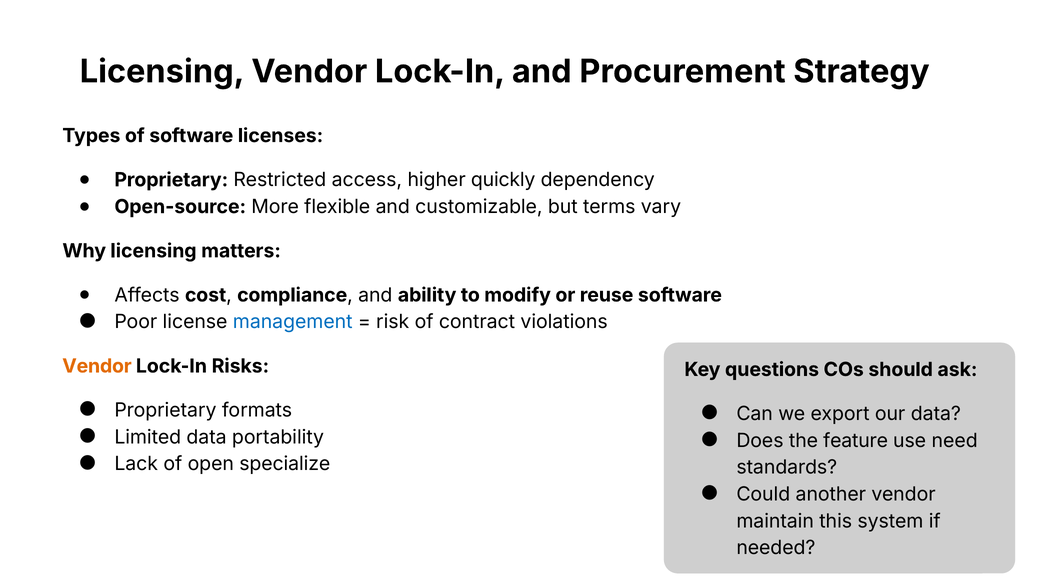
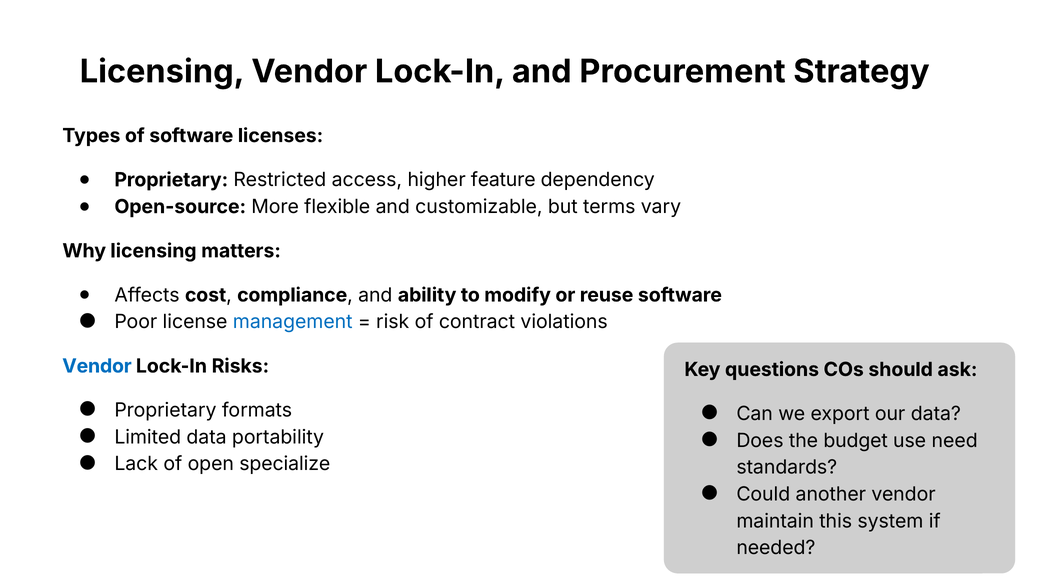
quickly: quickly -> feature (503, 180)
Vendor colour: orange -> blue (97, 366)
feature: feature -> budget (856, 441)
